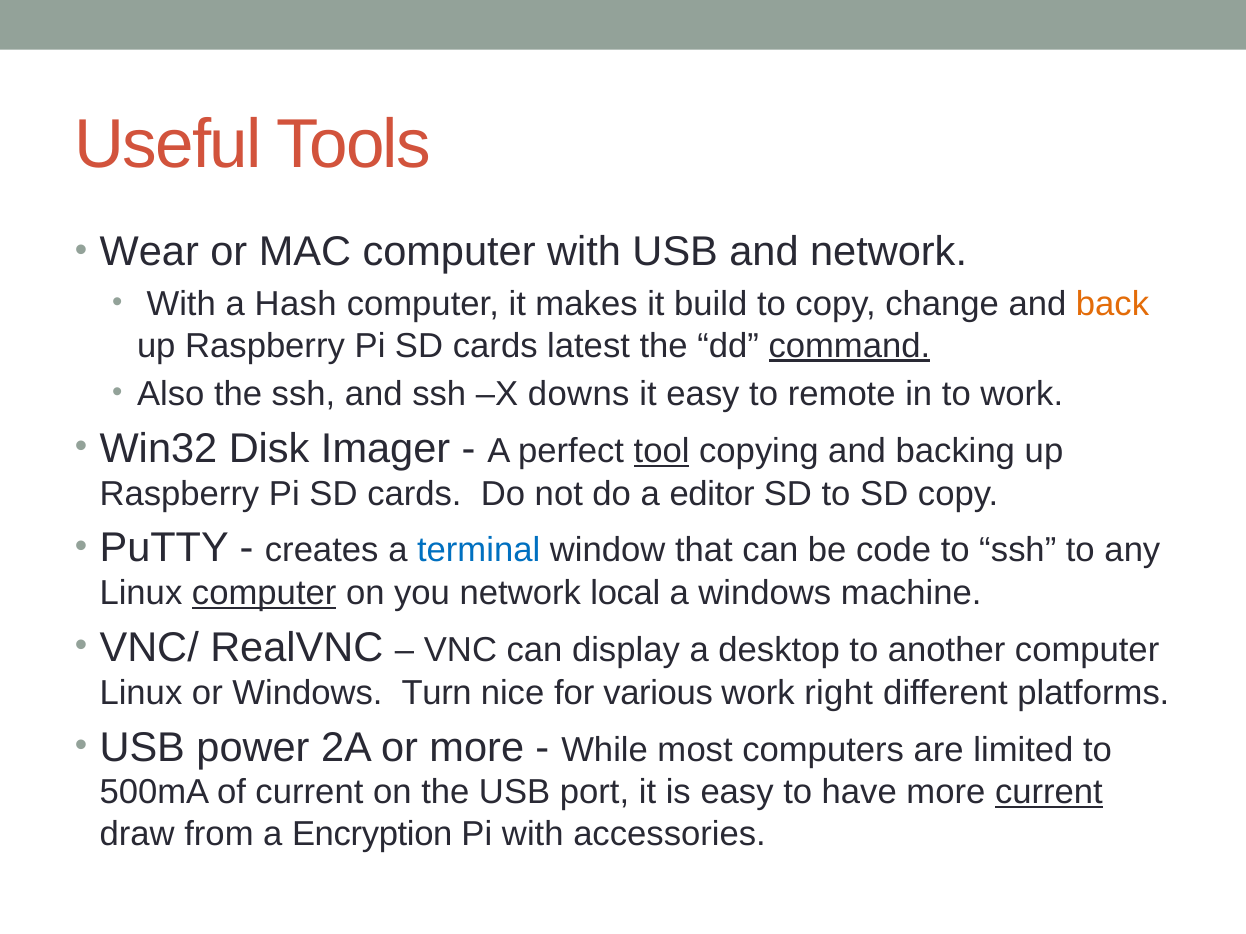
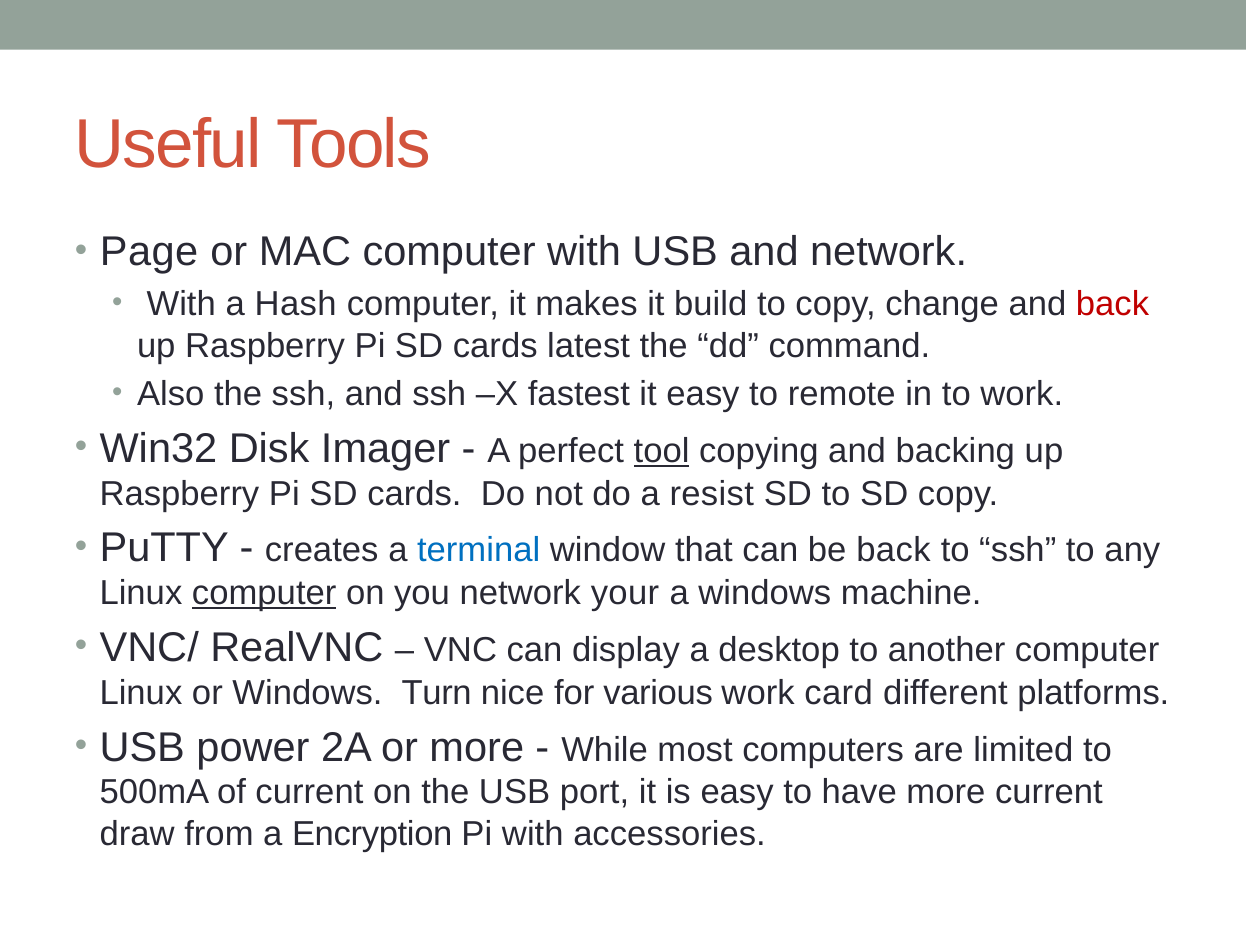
Wear: Wear -> Page (149, 252)
back colour: orange -> red (1113, 304)
command underline: present -> none (849, 346)
downs: downs -> fastest (579, 394)
editor: editor -> resist (712, 494)
be code: code -> back (893, 551)
local: local -> your (625, 594)
right: right -> card (839, 693)
current underline: present -> none (1049, 793)
